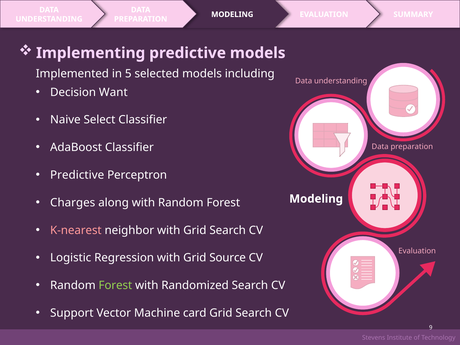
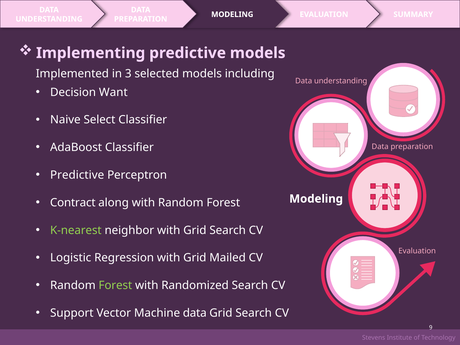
5: 5 -> 3 (128, 74)
Charges: Charges -> Contract (73, 203)
K-nearest colour: pink -> light green (76, 230)
Source: Source -> Mailed (228, 258)
Machine card: card -> data (195, 313)
